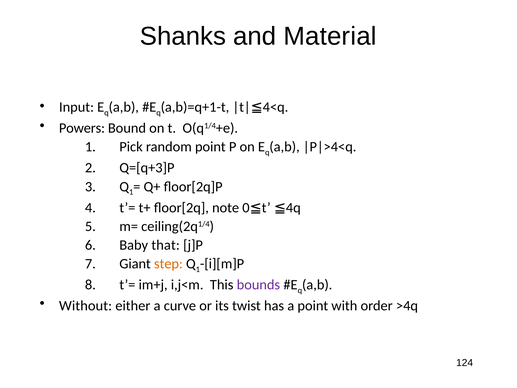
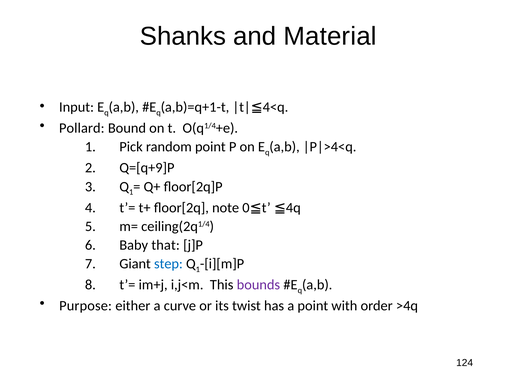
Powers: Powers -> Pollard (82, 128)
Q=[q+3]P: Q=[q+3]P -> Q=[q+9]P (147, 168)
step colour: orange -> blue (168, 264)
Without: Without -> Purpose (86, 306)
